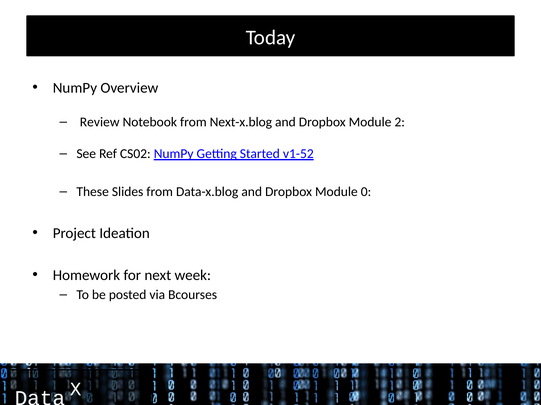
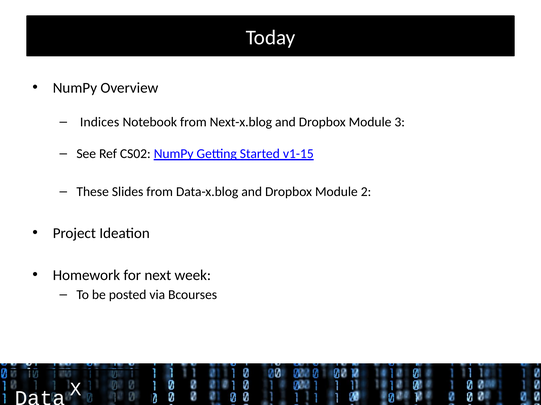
Review: Review -> Indices (100, 122)
2: 2 -> 3 (400, 122)
v1-52: v1-52 -> v1-15 (298, 154)
0: 0 -> 2 (366, 192)
